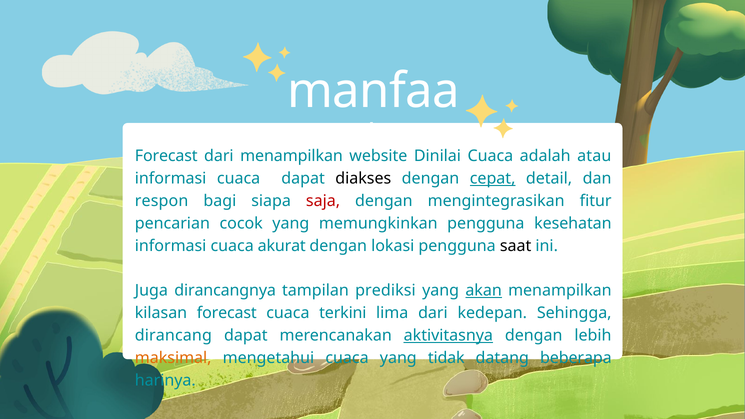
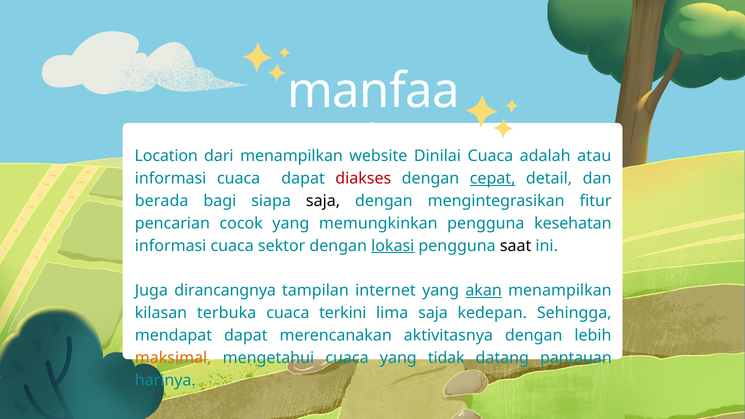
Forecast: Forecast -> Location (166, 156)
diakses colour: black -> red (363, 178)
respon: respon -> berada (162, 201)
saja colour: red -> black (323, 201)
akurat: akurat -> sektor (282, 246)
lokasi underline: none -> present (393, 246)
prediksi: prediksi -> internet (385, 291)
kilasan forecast: forecast -> terbuka (227, 313)
lima dari: dari -> saja (433, 313)
dirancang: dirancang -> mendapat (173, 336)
aktivitasnya underline: present -> none (448, 336)
beberapa: beberapa -> pantauan (576, 358)
